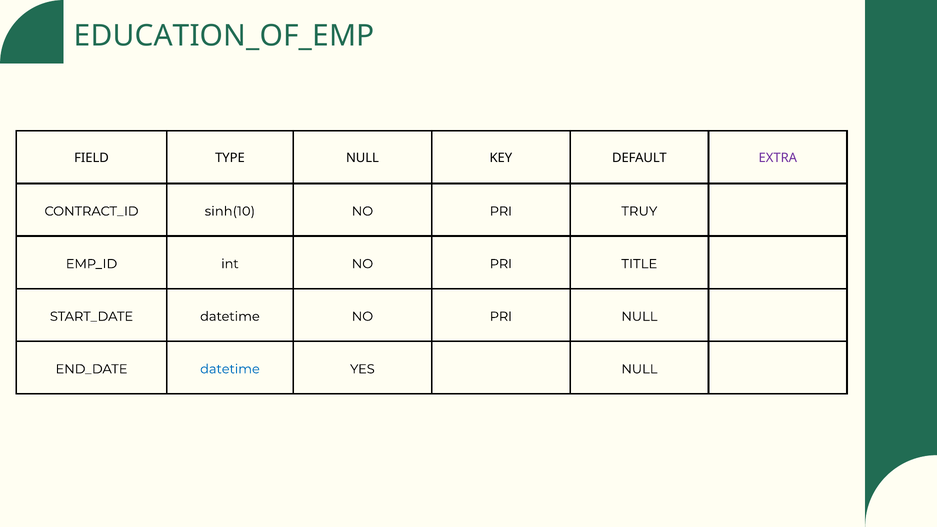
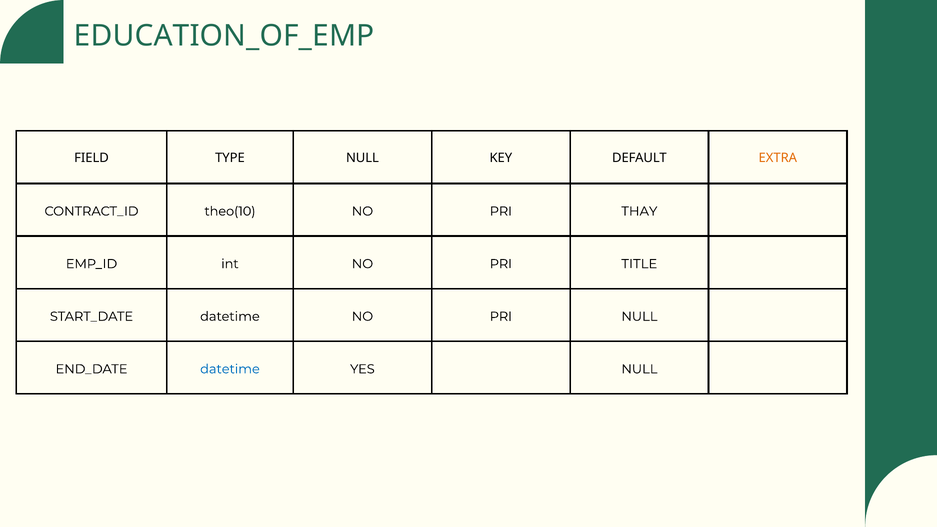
EXTRA colour: purple -> orange (778, 158)
sinh(10: sinh(10 -> theo(10 (230, 211)
TRUY: TRUY -> THAY (639, 211)
